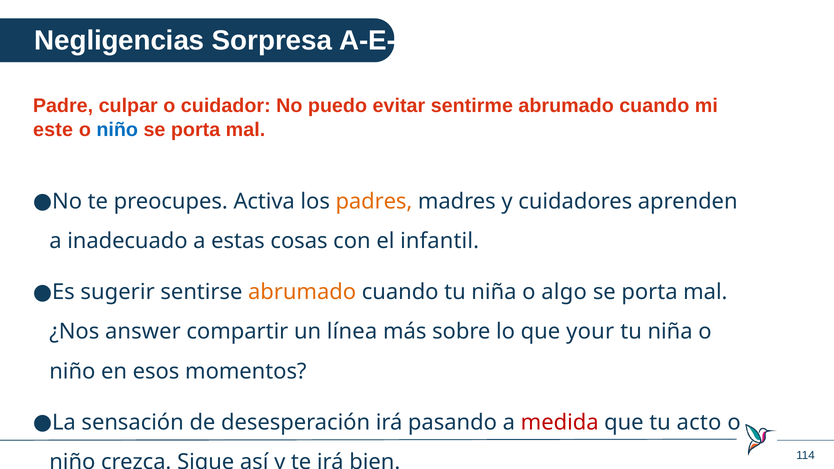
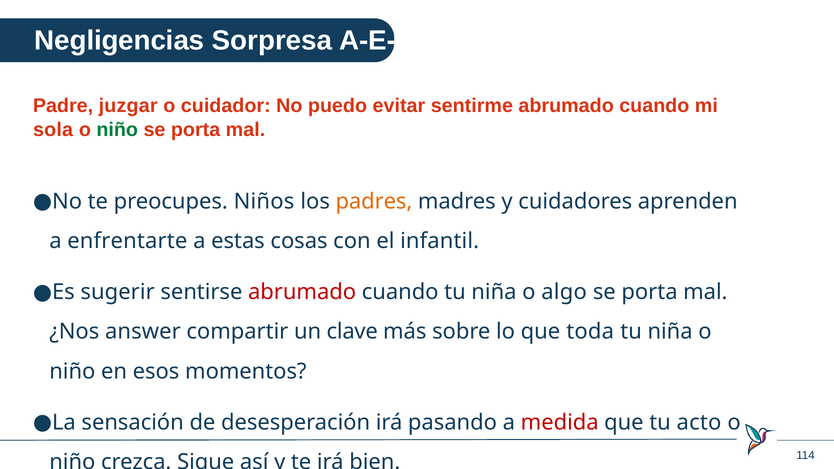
culpar: culpar -> juzgar (128, 106)
este: este -> sola (53, 130)
niño colour: blue -> green (117, 130)
Activa: Activa -> Niños (264, 201)
inadecuado: inadecuado -> enfrentarte (127, 241)
abrumado colour: orange -> red (302, 292)
línea: línea -> clave (352, 332)
your: your -> toda (590, 332)
